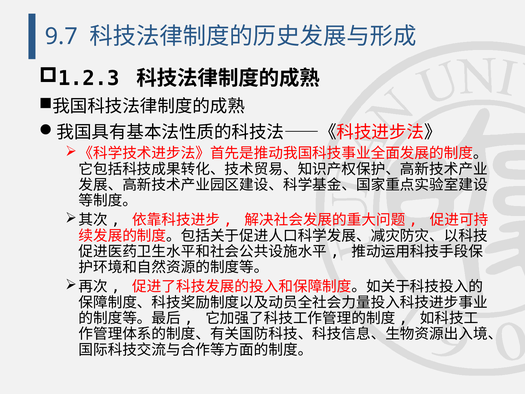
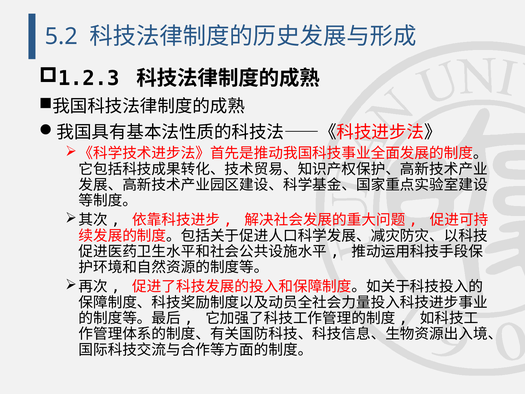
9.7: 9.7 -> 5.2 (61, 36)
